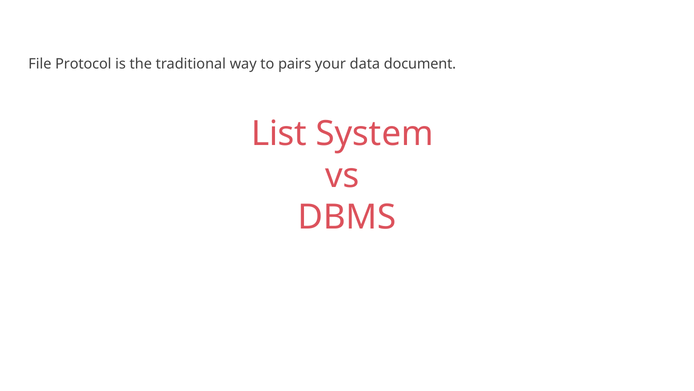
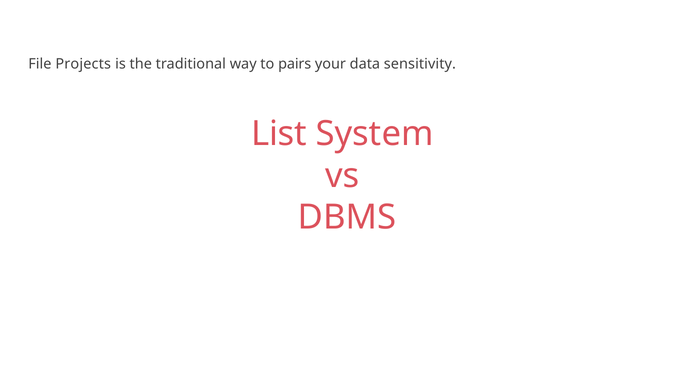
Protocol: Protocol -> Projects (83, 64)
document: document -> sensitivity (420, 64)
